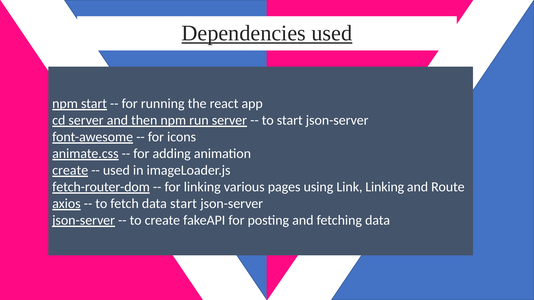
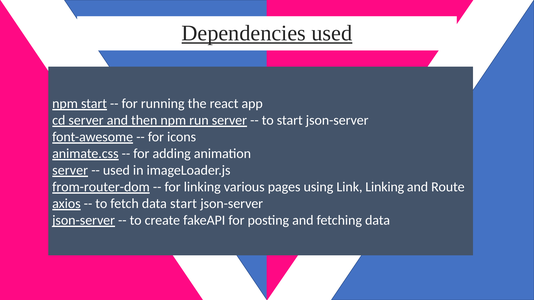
create: create -> server (70, 170)
fetch-router-dom: fetch-router-dom -> from-router-dom (101, 187)
